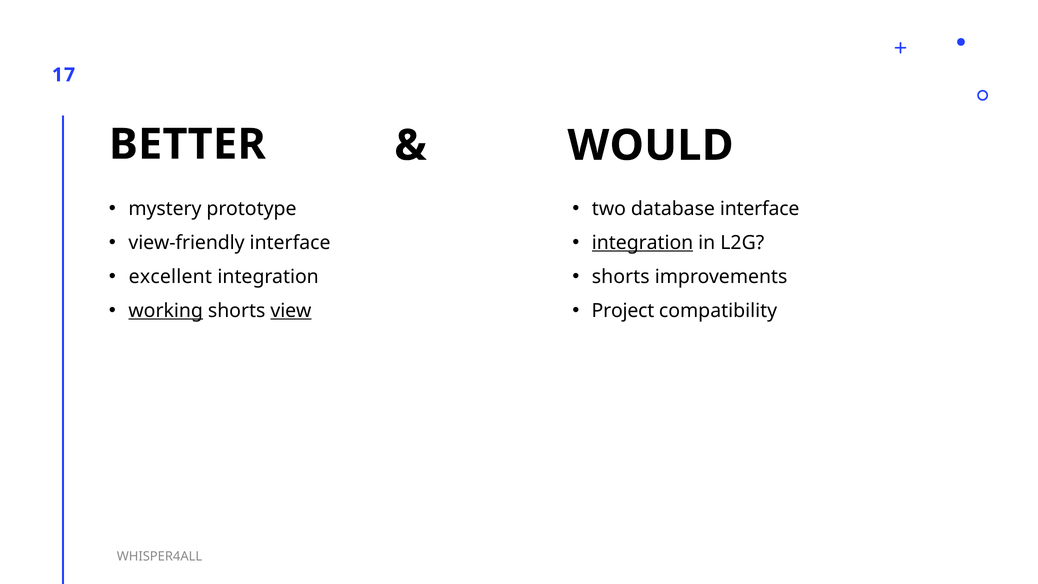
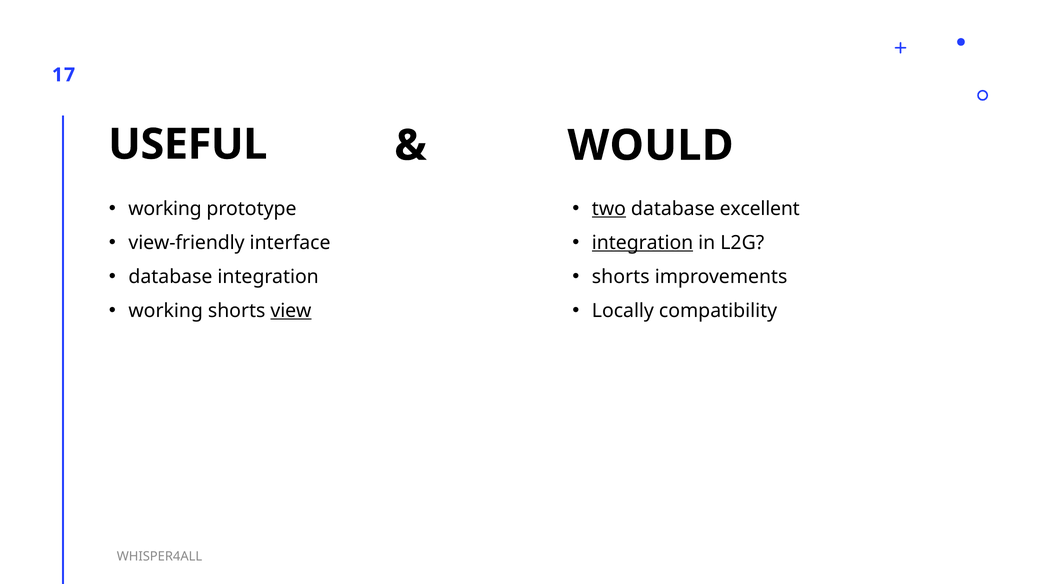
BETTER: BETTER -> USEFUL (188, 144)
mystery: mystery -> working (165, 209)
two underline: none -> present (609, 209)
database interface: interface -> excellent (760, 209)
excellent: excellent -> database (170, 277)
working underline: present -> none (166, 311)
Project: Project -> Locally (623, 311)
